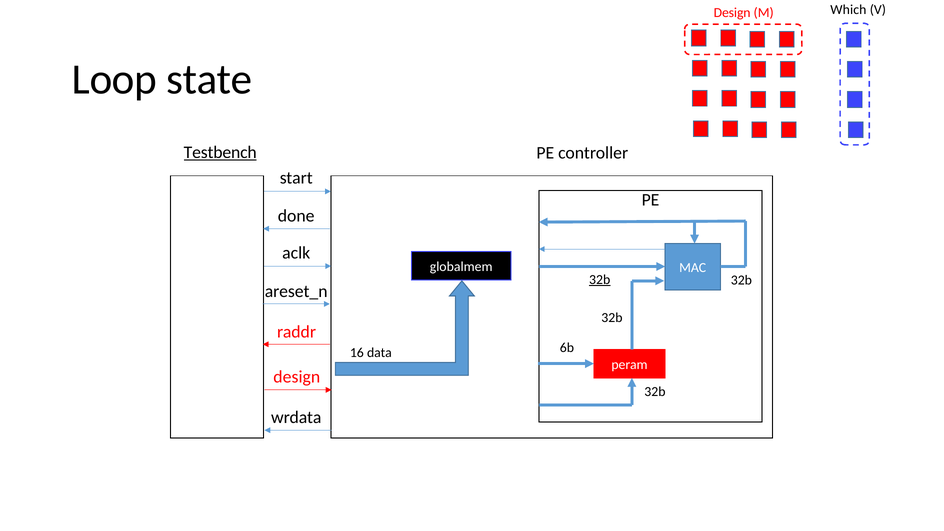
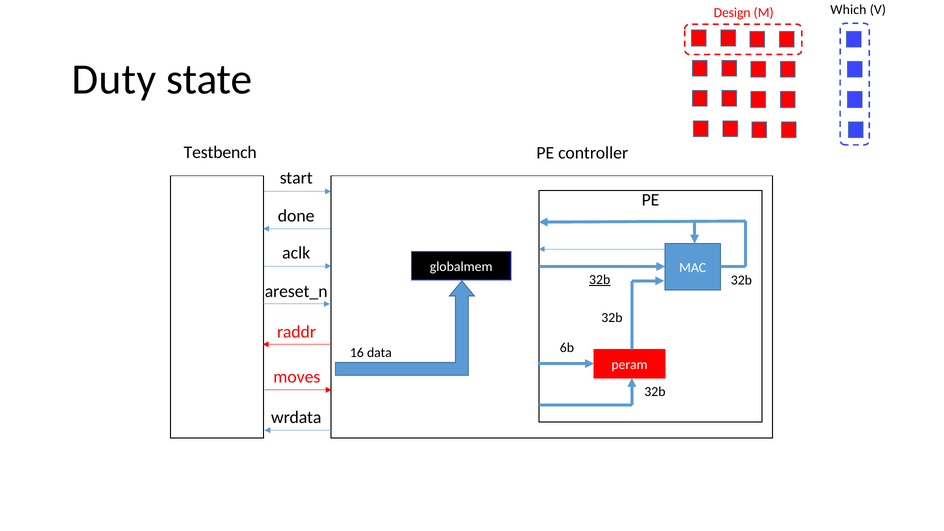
Loop: Loop -> Duty (114, 79)
Testbench underline: present -> none (220, 153)
design: design -> moves (297, 377)
